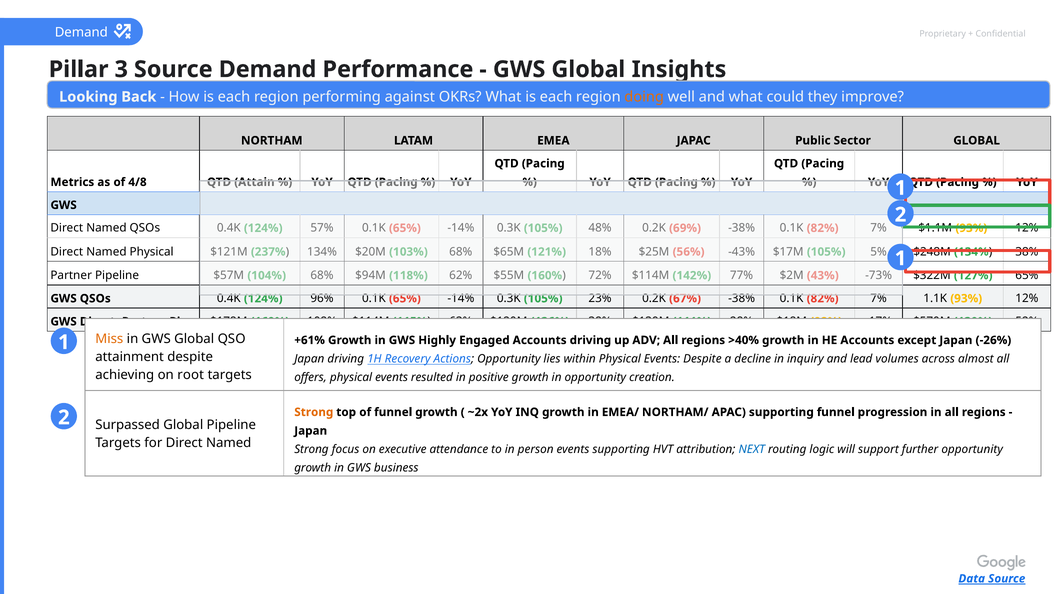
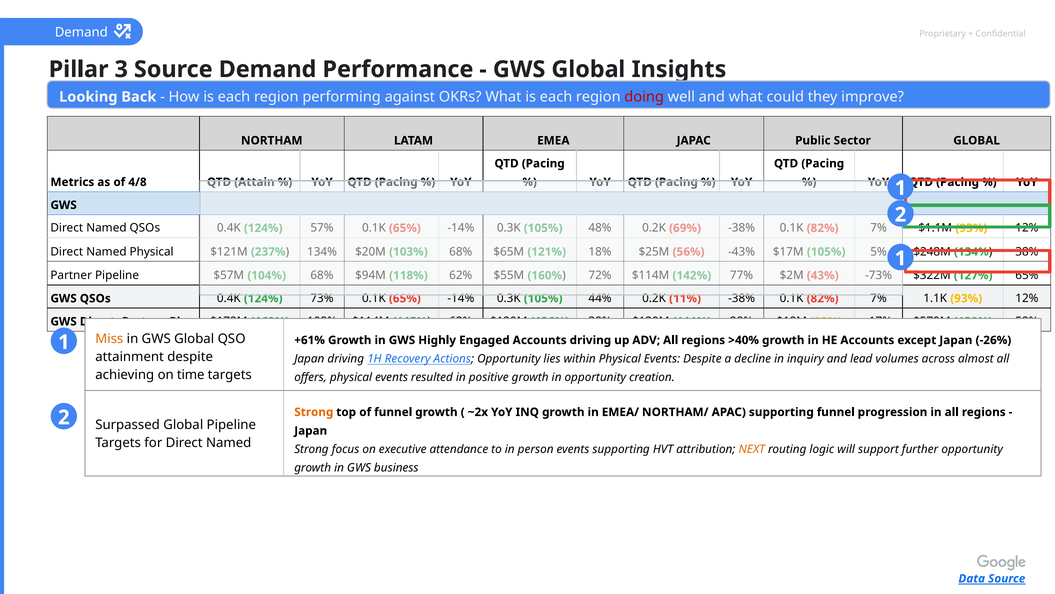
doing colour: orange -> red (644, 97)
96%: 96% -> 73% (322, 298)
23%: 23% -> 44% (600, 298)
67%: 67% -> 11% (685, 298)
root: root -> time (191, 374)
NEXT colour: blue -> orange (752, 449)
